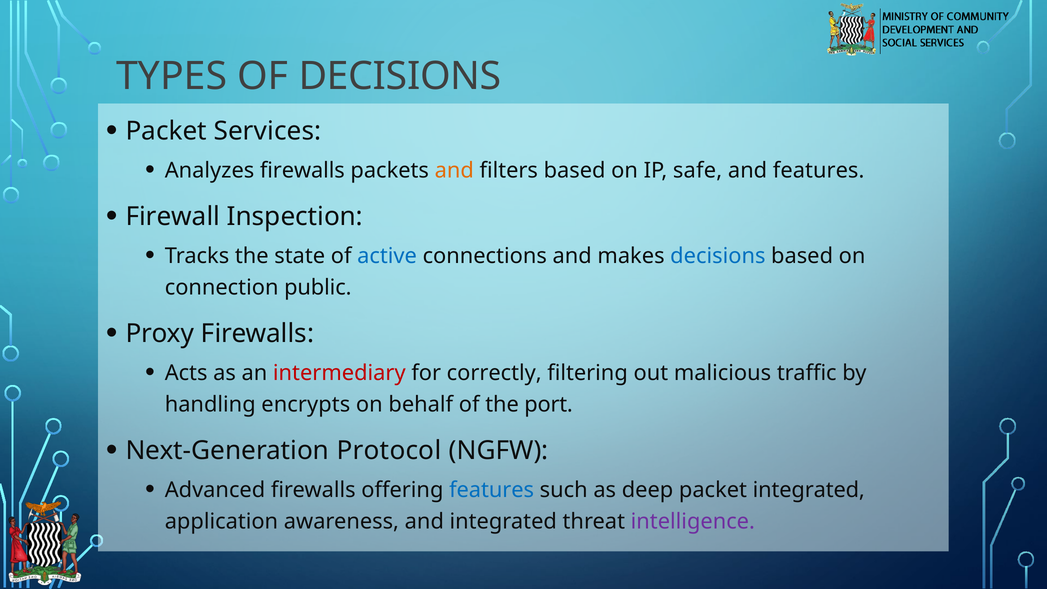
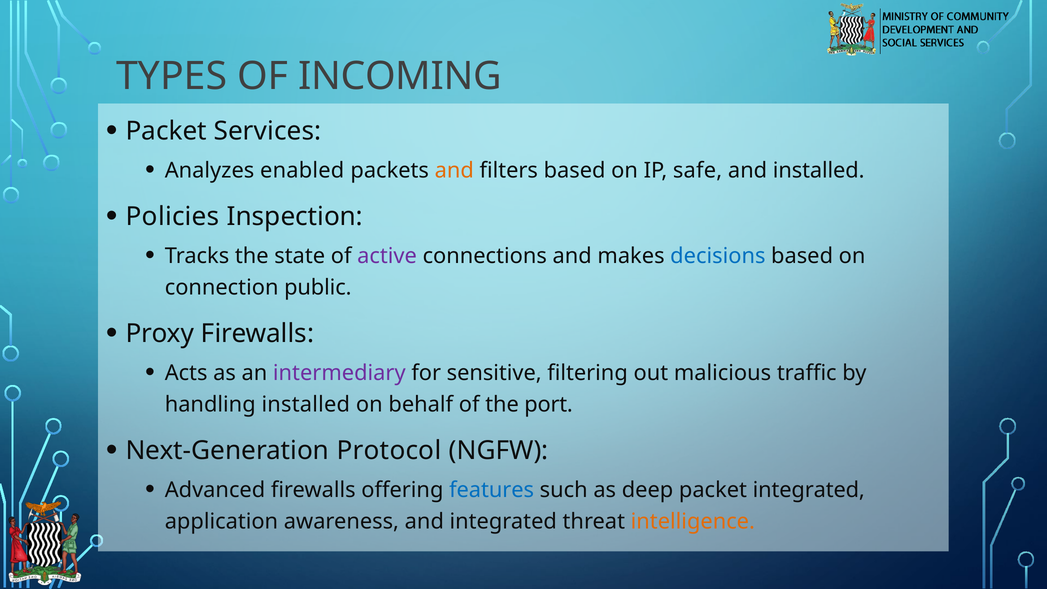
OF DECISIONS: DECISIONS -> INCOMING (400, 76)
Analyzes firewalls: firewalls -> enabled (302, 171)
and features: features -> installed (819, 171)
Firewall: Firewall -> Policies (173, 217)
active colour: blue -> purple (387, 256)
intermediary colour: red -> purple (339, 373)
correctly: correctly -> sensitive (494, 373)
handling encrypts: encrypts -> installed (306, 404)
intelligence colour: purple -> orange (693, 521)
